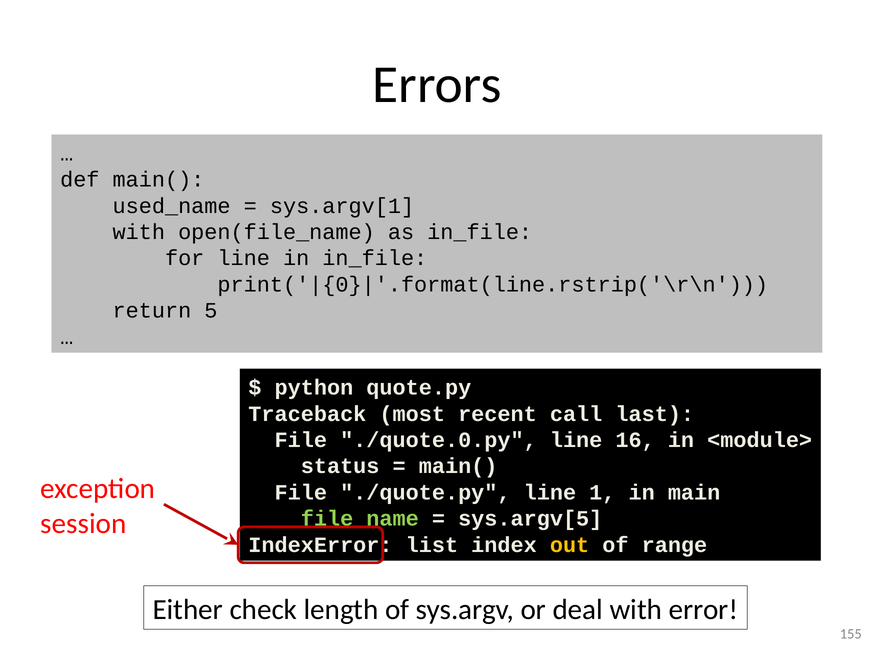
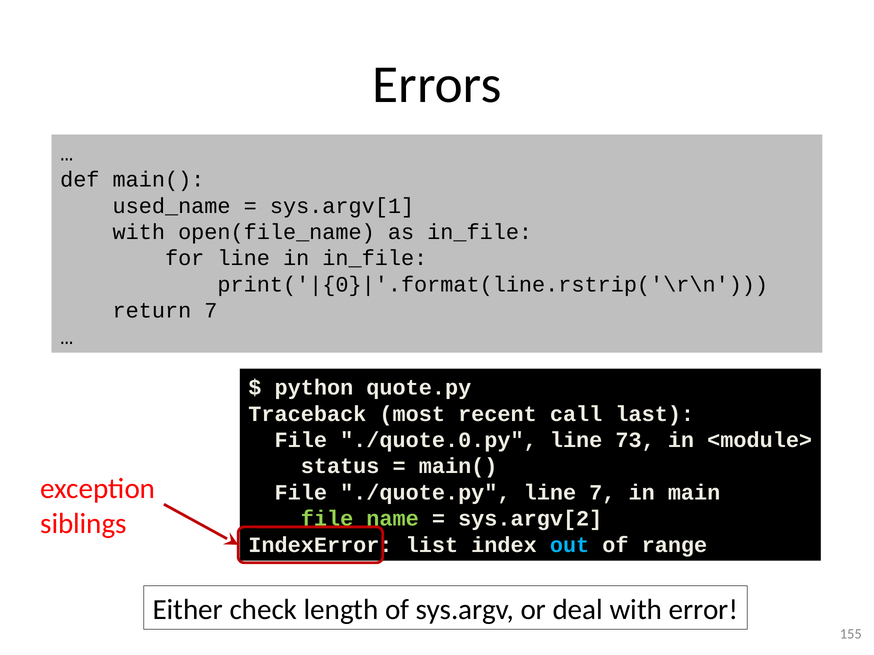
return 5: 5 -> 7 (211, 311)
16: 16 -> 73 (635, 440)
line 1: 1 -> 7 (602, 493)
sys.argv[5: sys.argv[5 -> sys.argv[2 (530, 519)
session: session -> siblings (83, 524)
out colour: yellow -> light blue (570, 545)
